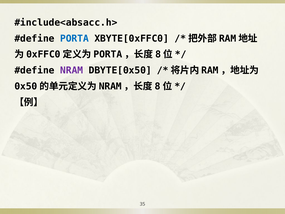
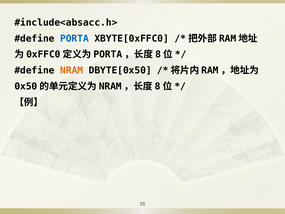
NRAM colour: purple -> orange (72, 70)
